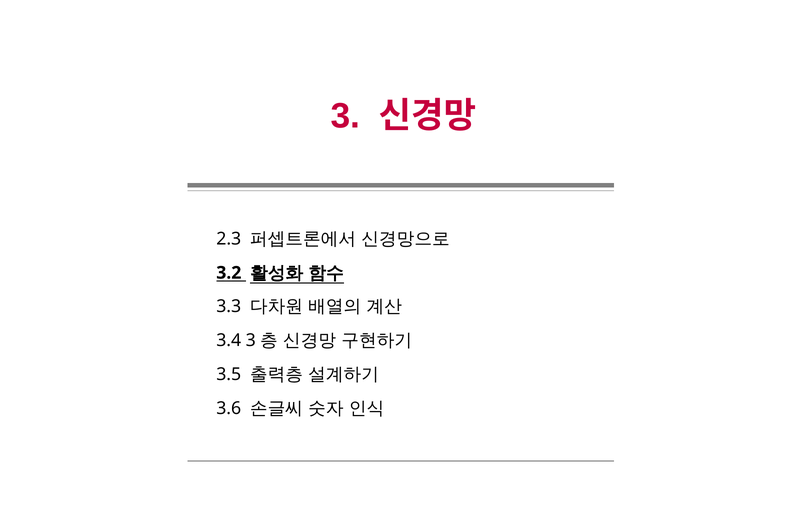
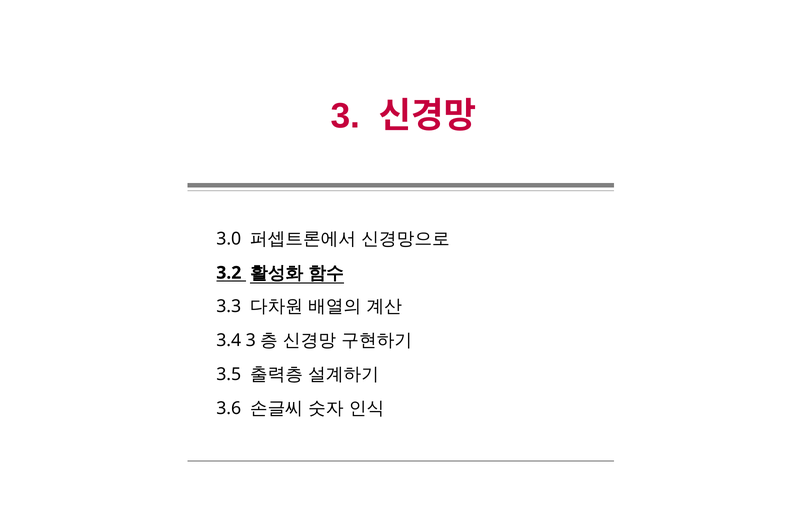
2.3: 2.3 -> 3.0 (229, 239)
